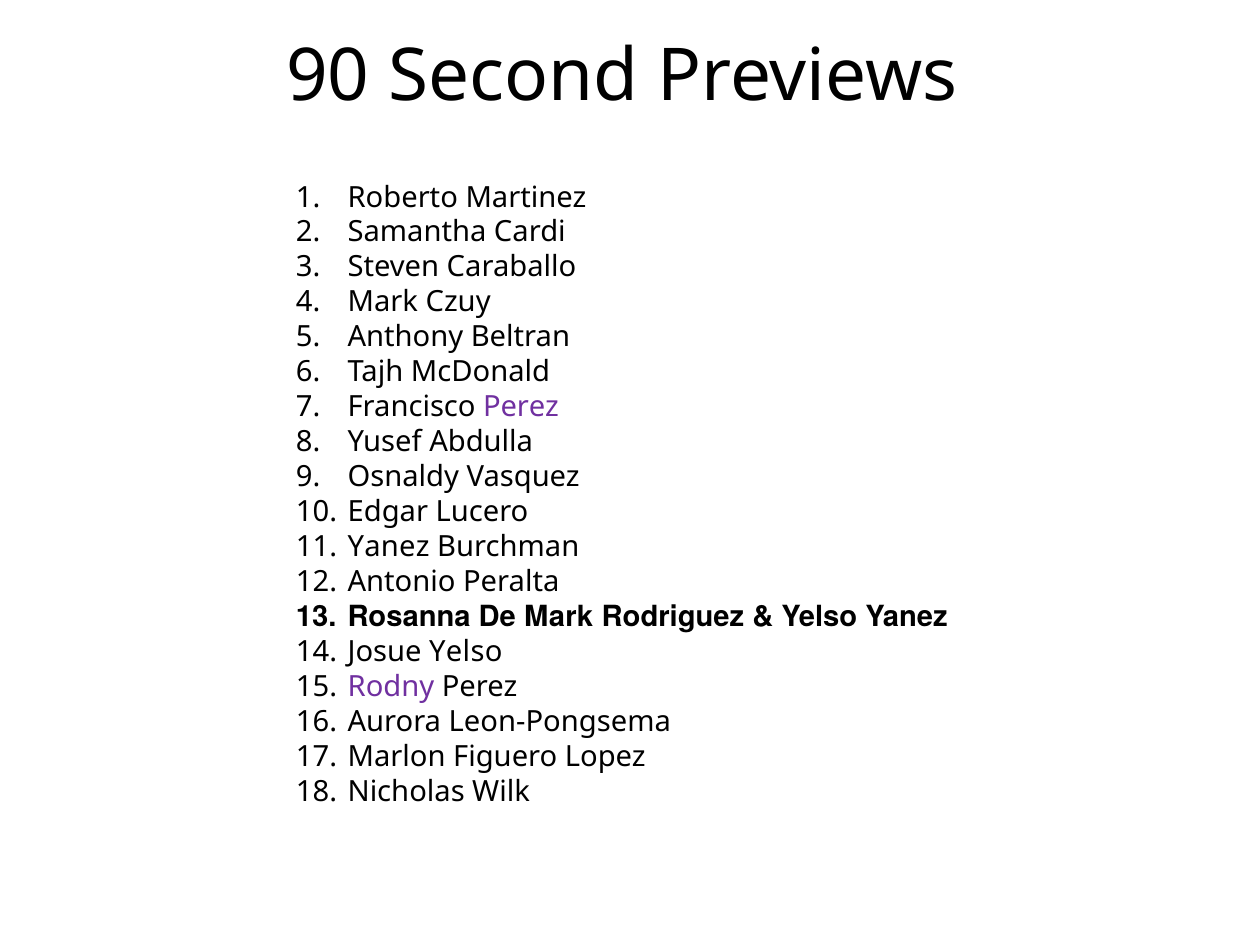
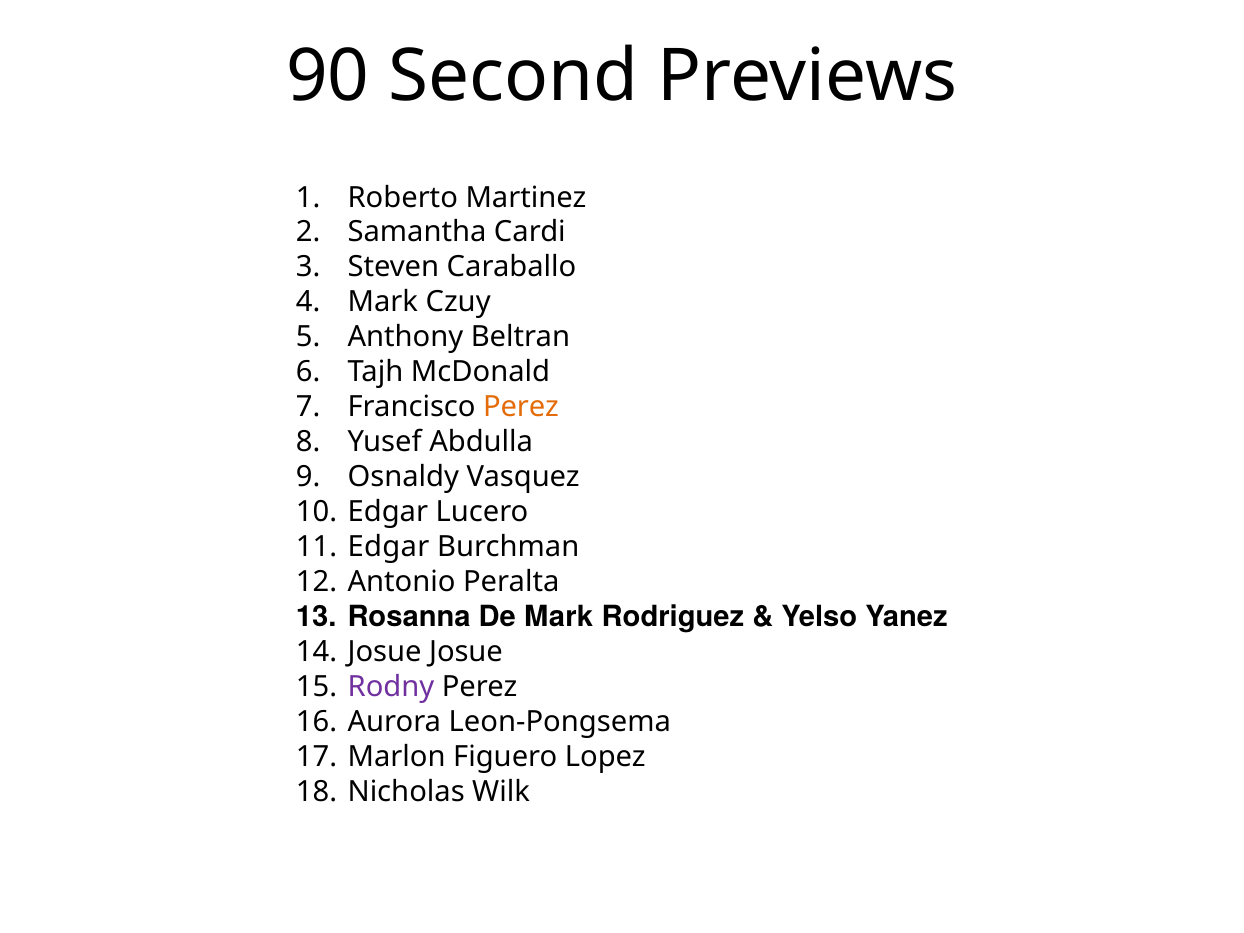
Perez colour: purple -> orange (521, 407)
Yanez: Yanez -> Edgar (389, 547)
Josue Yelso: Yelso -> Josue (466, 652)
